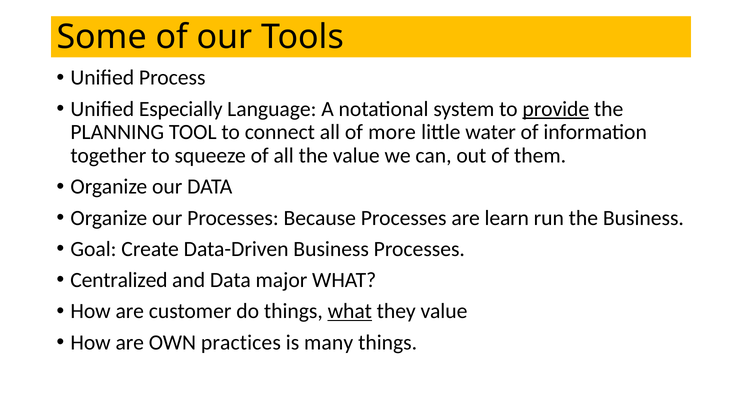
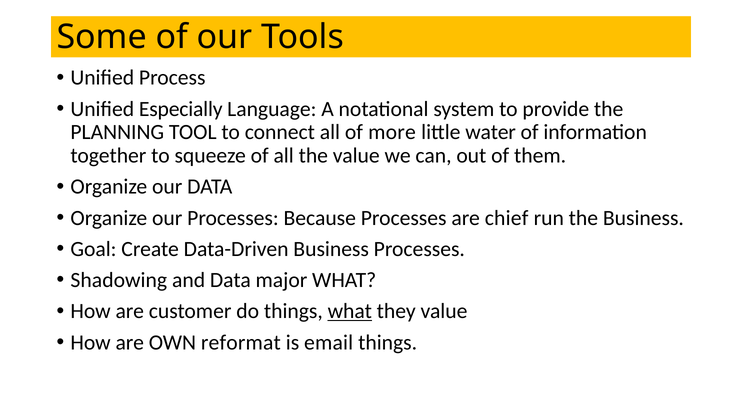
provide underline: present -> none (556, 109)
learn: learn -> chief (507, 218)
Centralized: Centralized -> Shadowing (119, 280)
practices: practices -> reformat (241, 342)
many: many -> email (329, 342)
